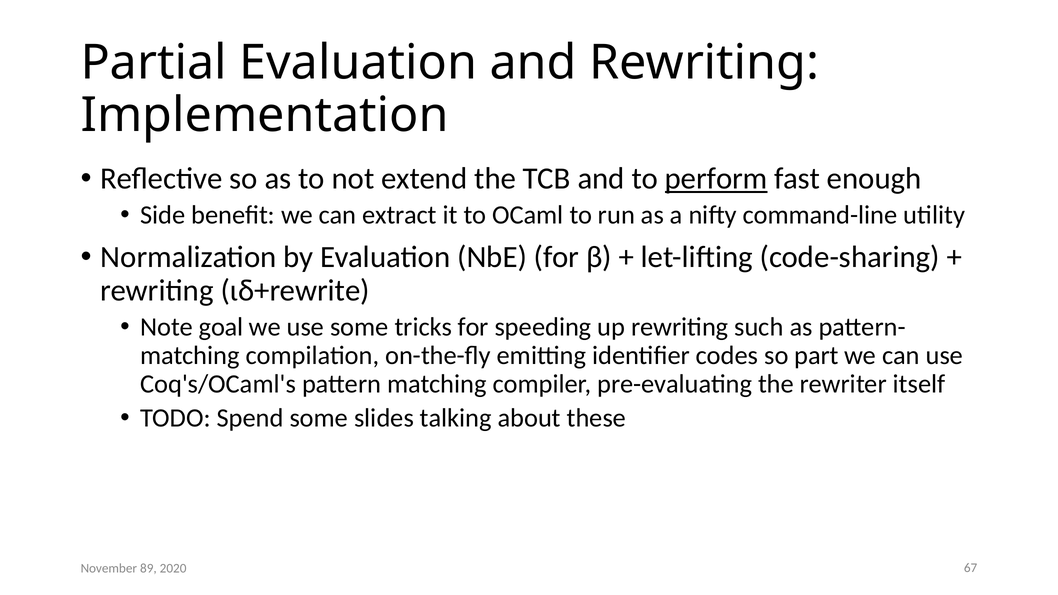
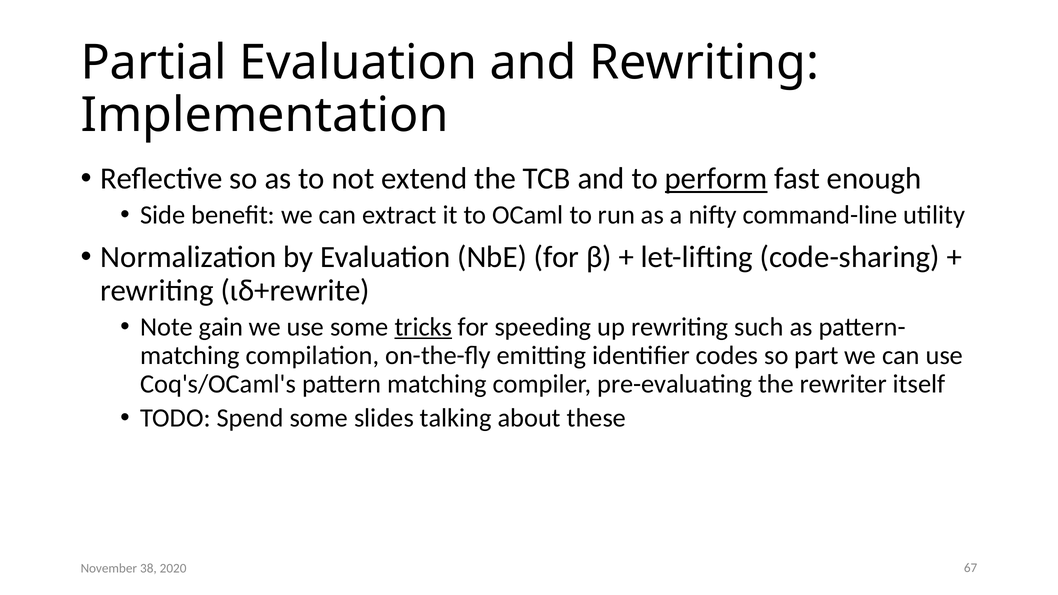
goal: goal -> gain (221, 327)
tricks underline: none -> present (423, 327)
89: 89 -> 38 (148, 568)
